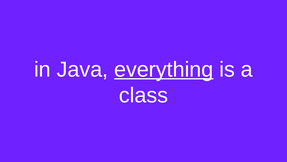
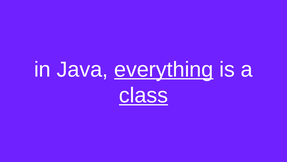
class underline: none -> present (143, 95)
